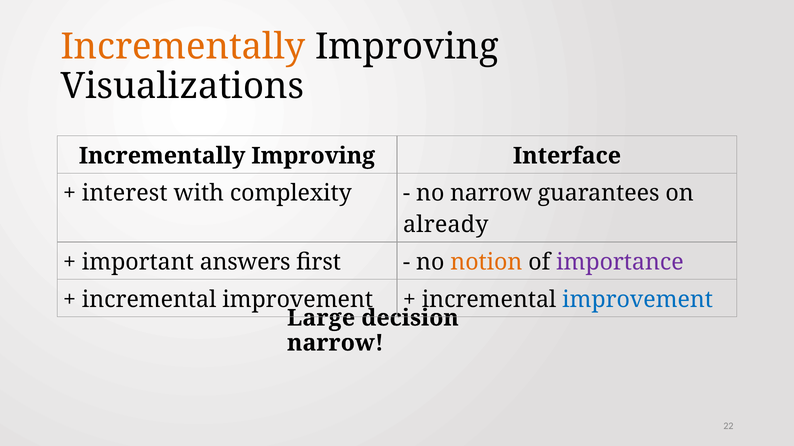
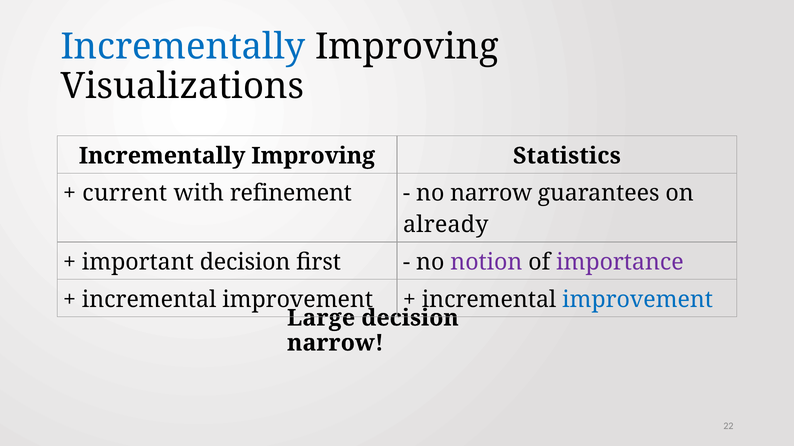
Incrementally colour: orange -> blue (183, 47)
Interface: Interface -> Statistics (567, 156)
interest: interest -> current (125, 193)
complexity: complexity -> refinement (291, 193)
important answers: answers -> decision (245, 262)
notion colour: orange -> purple (486, 262)
